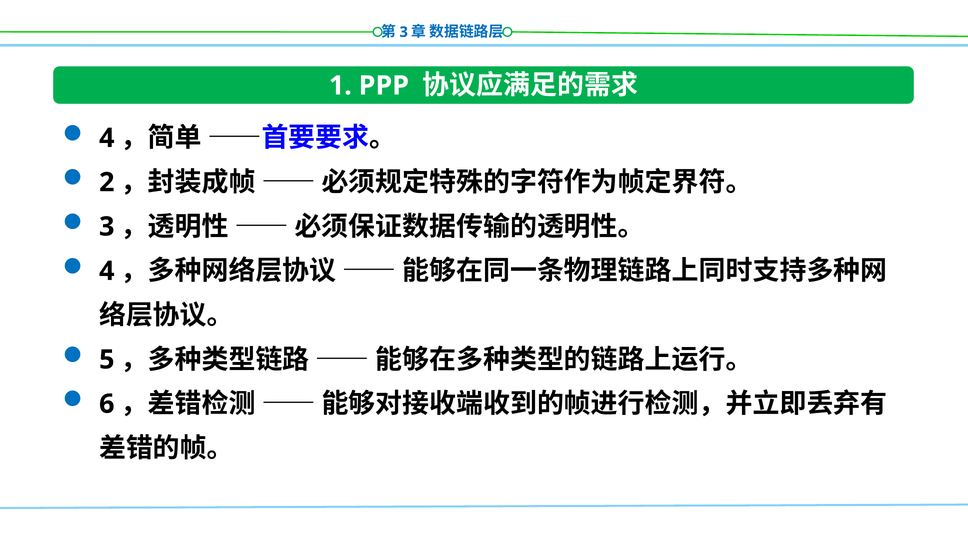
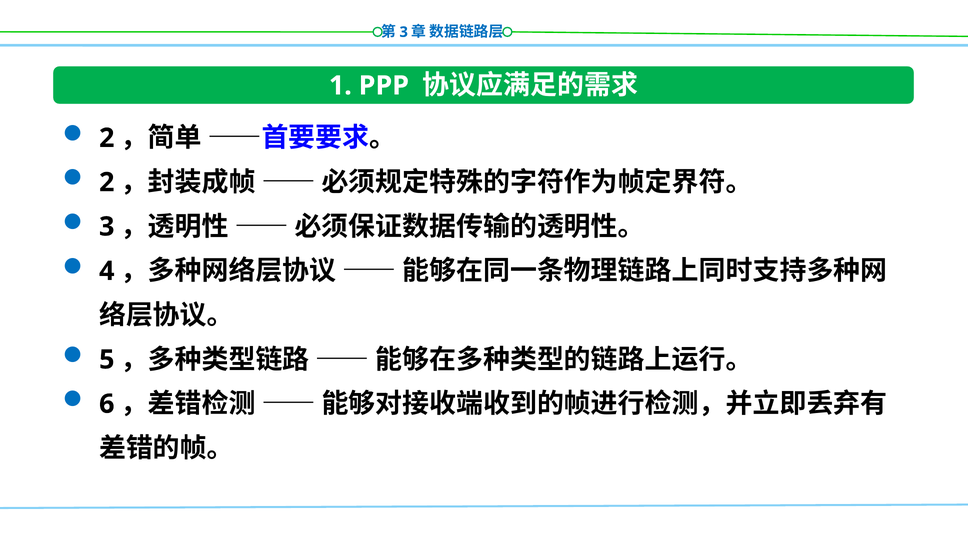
4: 4 -> 2 (107, 138)
